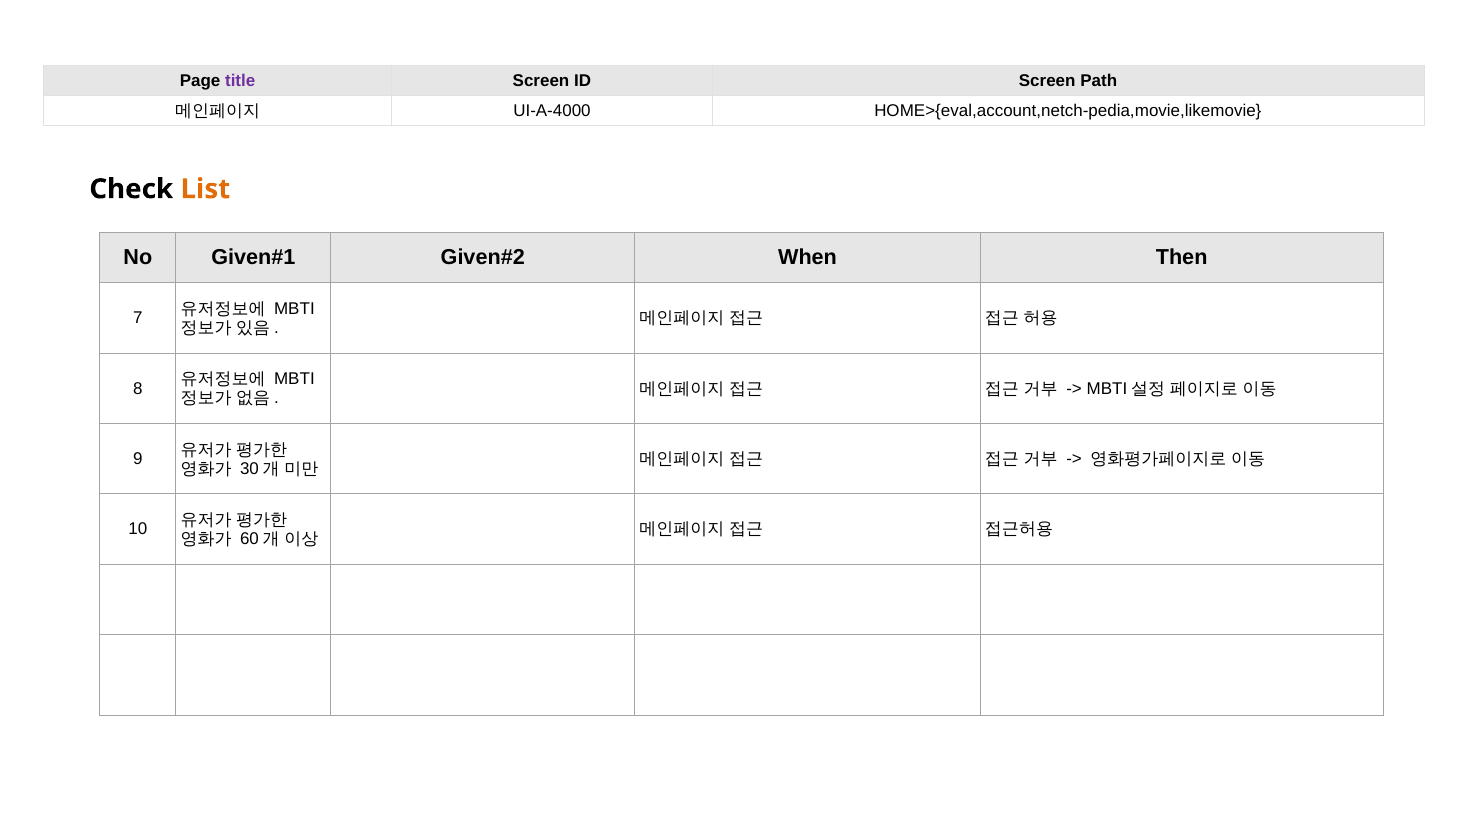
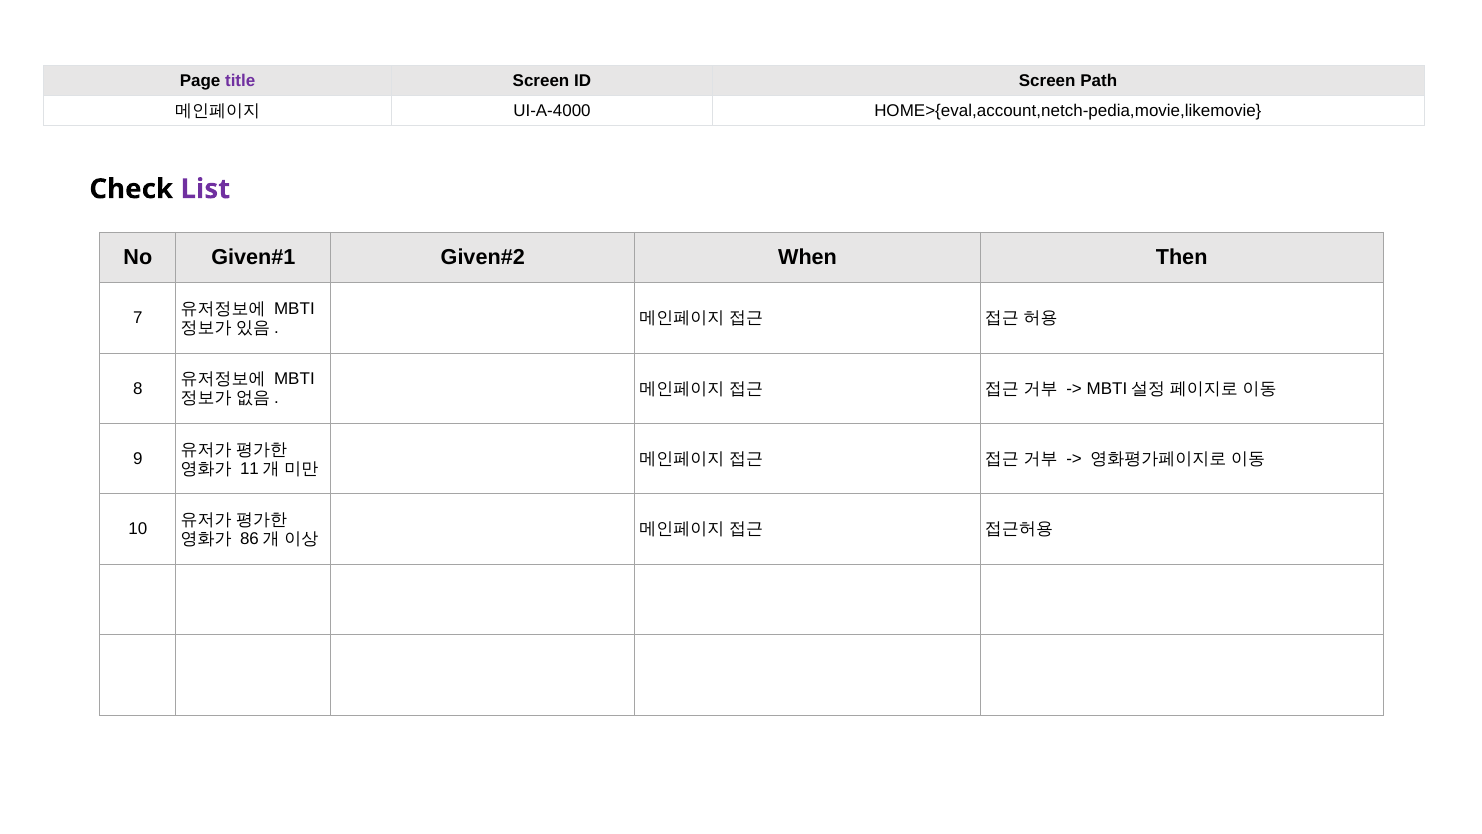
List colour: orange -> purple (205, 189)
30: 30 -> 11 (249, 468)
60: 60 -> 86 (249, 539)
